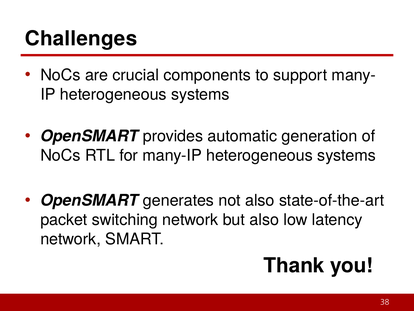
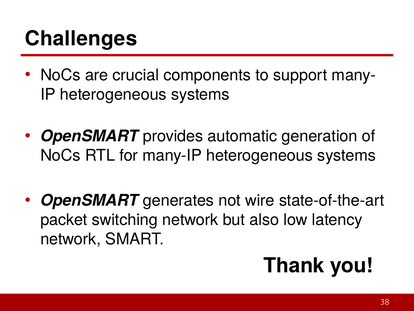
not also: also -> wire (260, 200)
